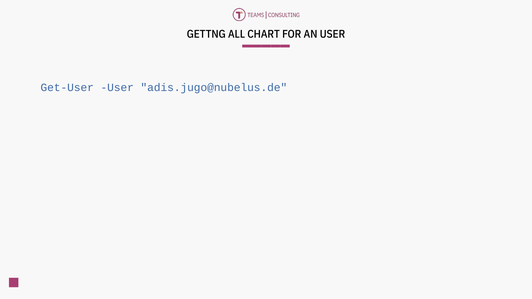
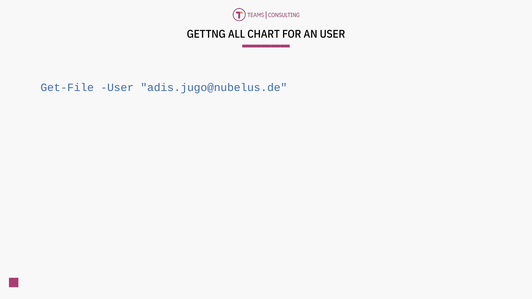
Get-User: Get-User -> Get-File (67, 88)
